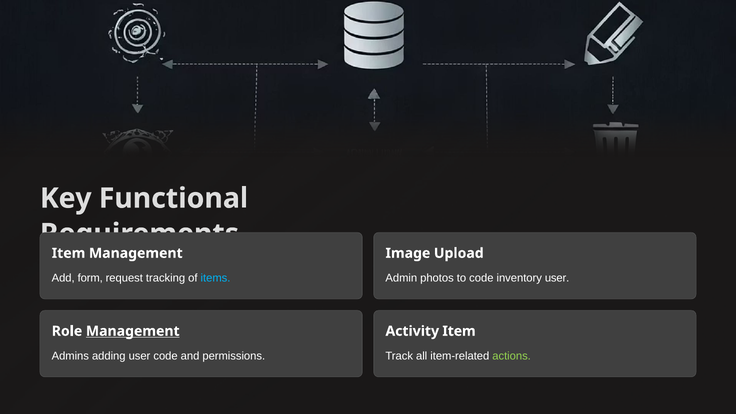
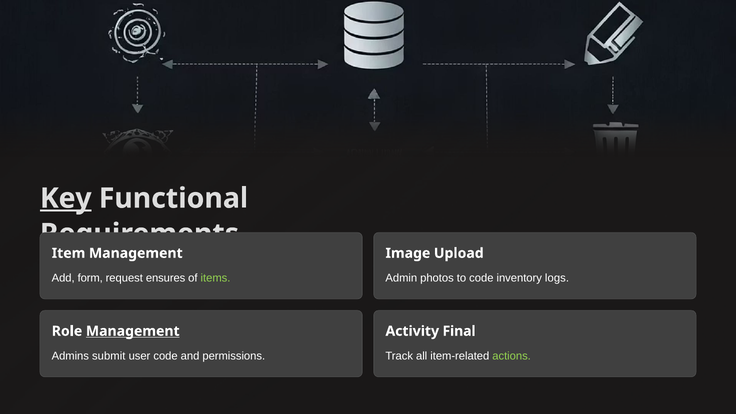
Key underline: none -> present (66, 198)
tracking: tracking -> ensures (166, 278)
items colour: light blue -> light green (216, 278)
inventory user: user -> logs (557, 278)
Activity Item: Item -> Final (459, 331)
adding: adding -> submit (109, 356)
